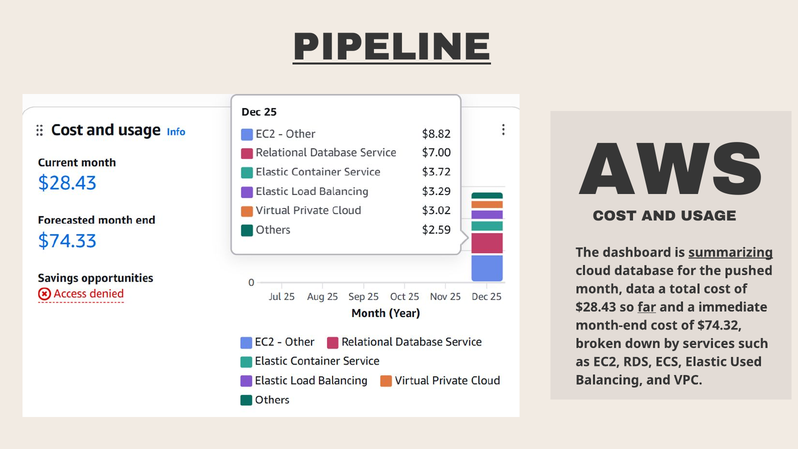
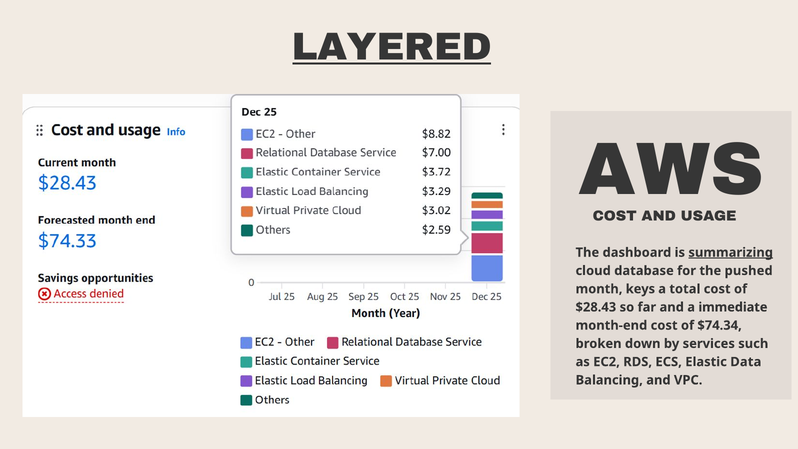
PIPELINE: PIPELINE -> LAYERED (392, 47)
data: data -> keys (640, 289)
far underline: present -> none (647, 307)
$74.32: $74.32 -> $74.34 (720, 325)
Used: Used -> Data (746, 362)
